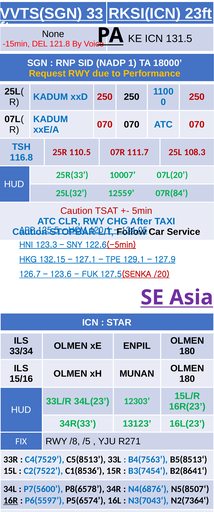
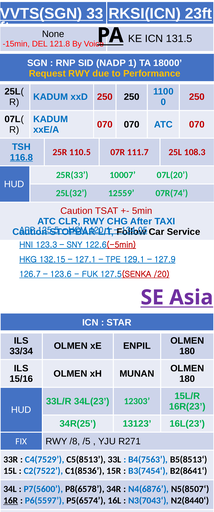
116.8 underline: none -> present (21, 157)
07R(84: 07R(84 -> 07R(74 (172, 193)
34R(33: 34R(33 -> 34R(25 (78, 424)
N2(7364‘: N2(7364‘ -> N2(8440‘ (190, 501)
